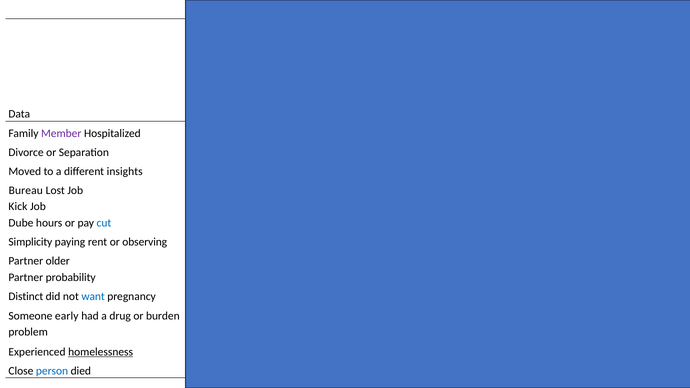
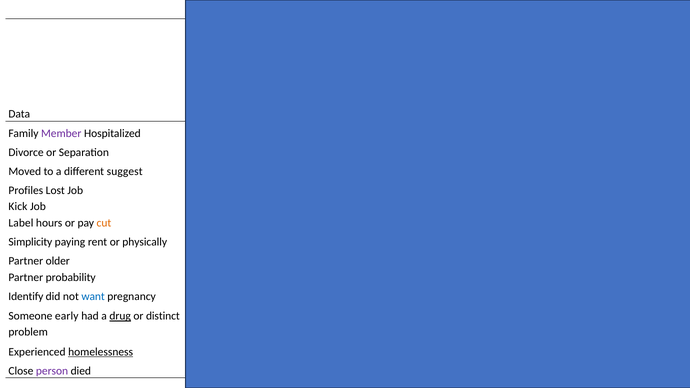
insights: insights -> suggest (125, 172)
Bureau: Bureau -> Profiles (26, 191)
Dube: Dube -> Label (21, 223)
cut colour: blue -> orange (104, 223)
observing: observing -> physically (145, 242)
Distinct: Distinct -> Identify (26, 296)
drug underline: none -> present (120, 316)
burden: burden -> distinct (163, 316)
person colour: blue -> purple (52, 371)
